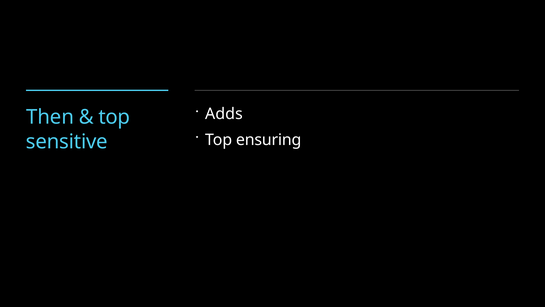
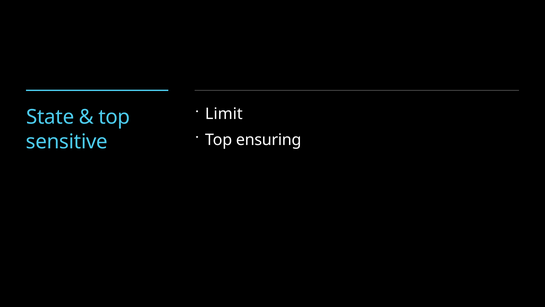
Adds: Adds -> Limit (224, 114)
Then: Then -> State (50, 117)
